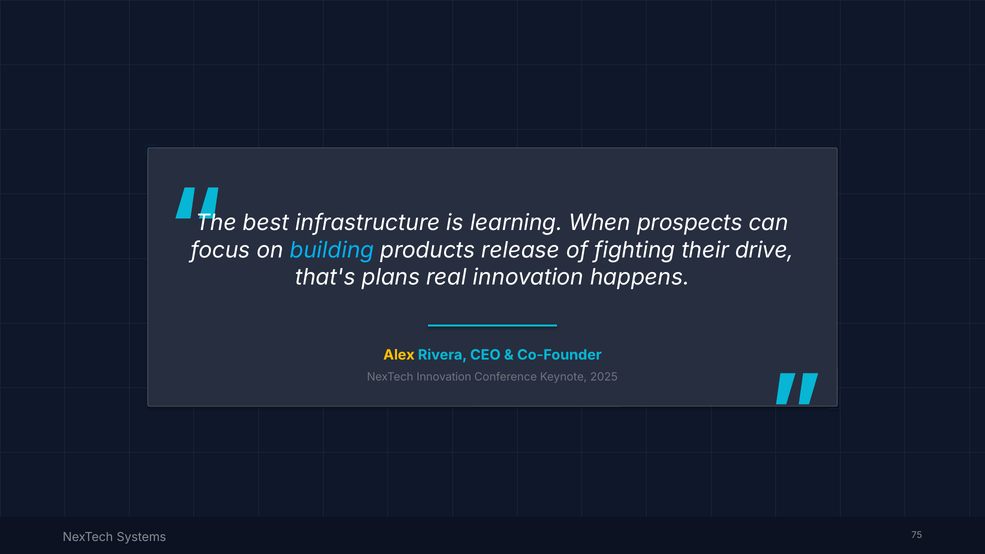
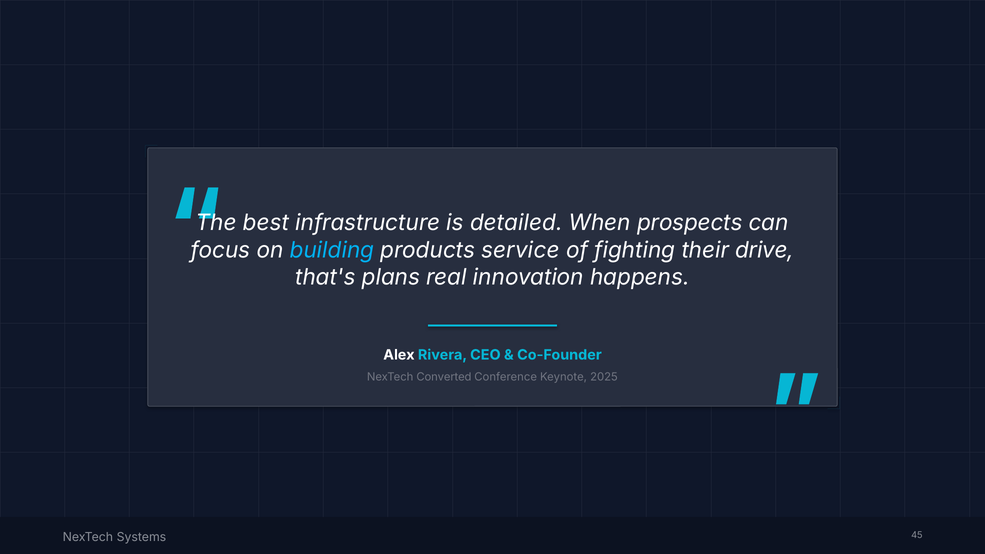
learning: learning -> detailed (516, 223)
release: release -> service (520, 250)
Alex colour: yellow -> white (399, 355)
NexTech Innovation: Innovation -> Converted (444, 377)
75: 75 -> 45 (917, 535)
